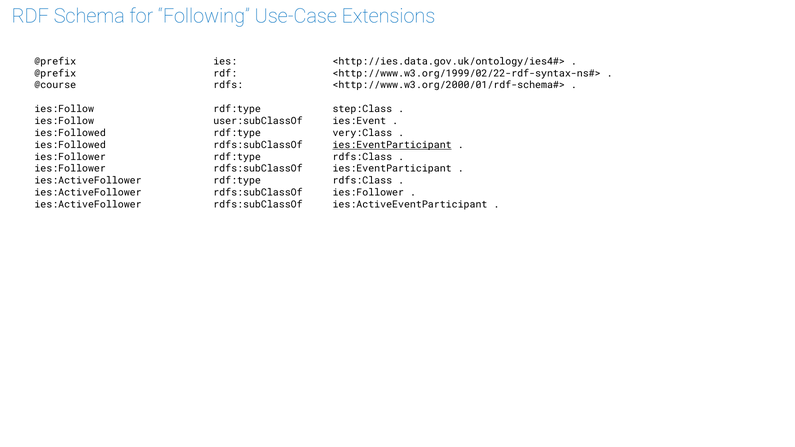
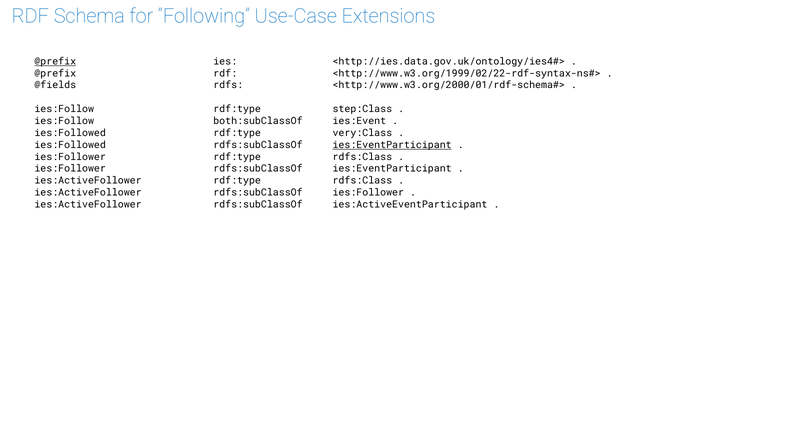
@prefix underline: none -> present (55, 61)
@course: @course -> @fields (55, 85)
user:subClassOf: user:subClassOf -> both:subClassOf (258, 121)
